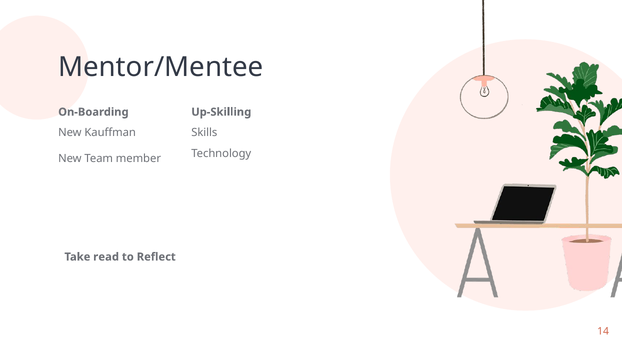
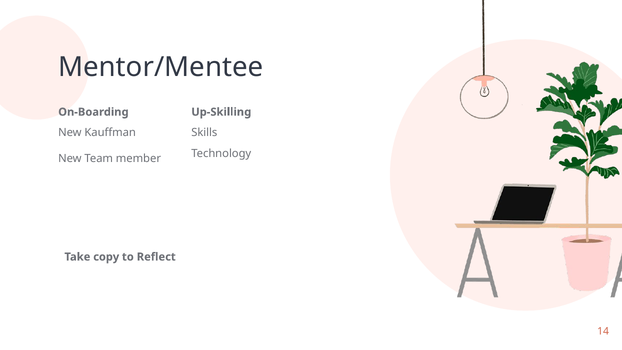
read: read -> copy (106, 257)
